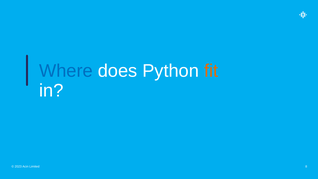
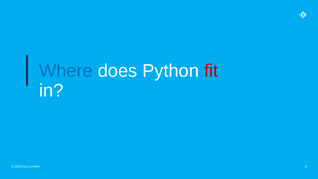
fit colour: orange -> red (211, 71)
